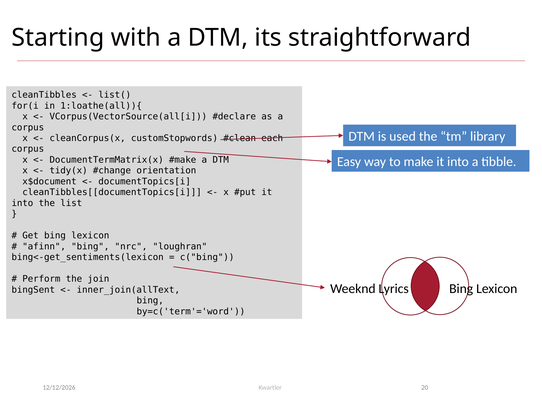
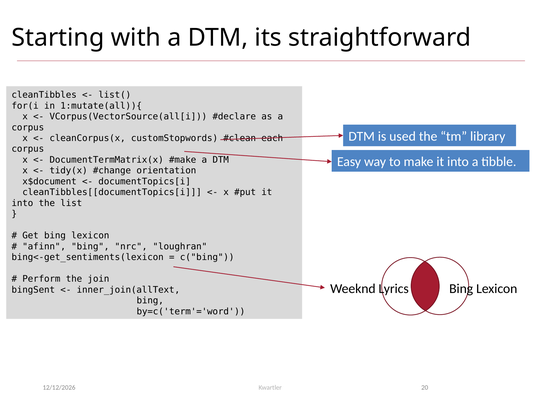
1:loathe(all)){: 1:loathe(all)){ -> 1:mutate(all)){ (101, 106)
